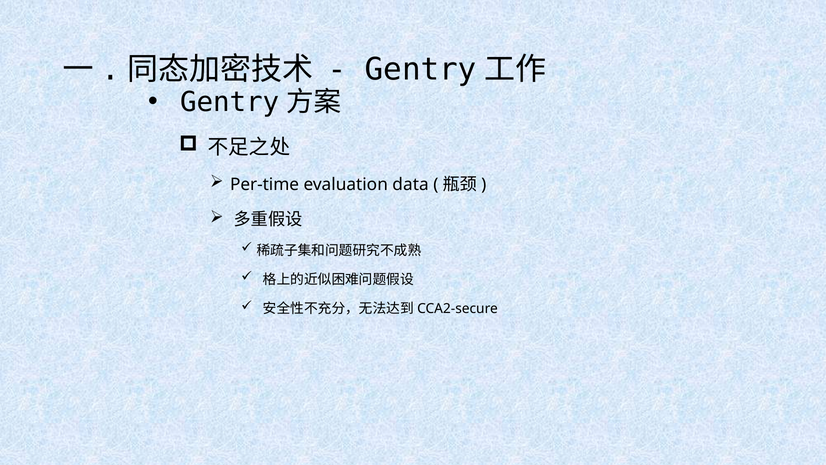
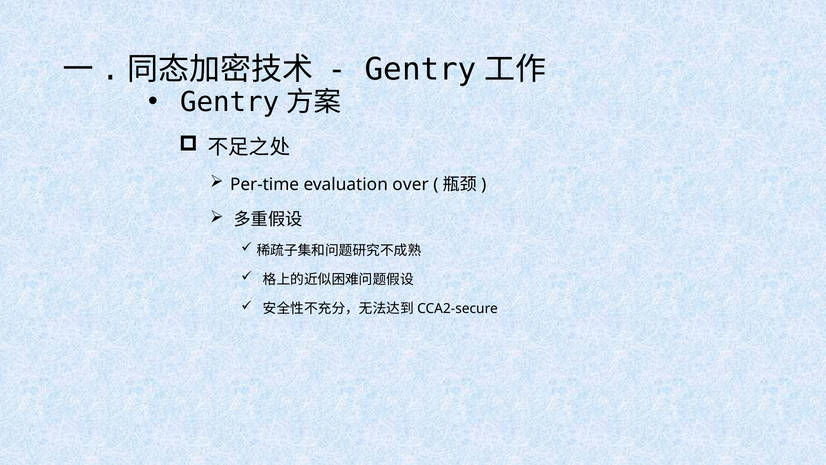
data: data -> over (411, 184)
